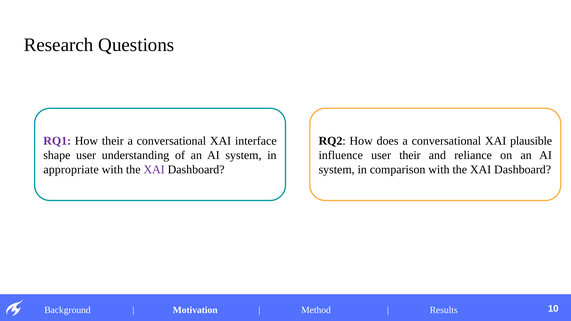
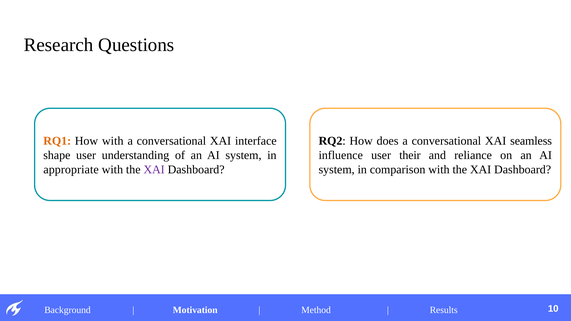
RQ1 colour: purple -> orange (57, 141)
How their: their -> with (113, 141)
plausible: plausible -> seamless (531, 141)
